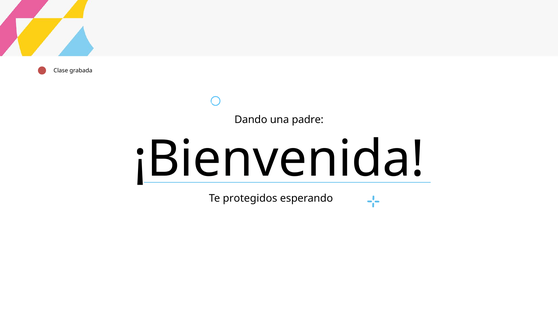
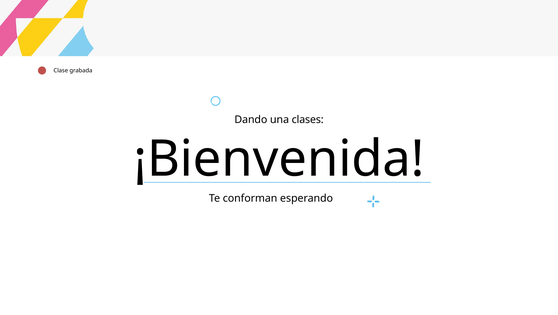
padre: padre -> clases (308, 120)
protegidos: protegidos -> conforman (250, 198)
